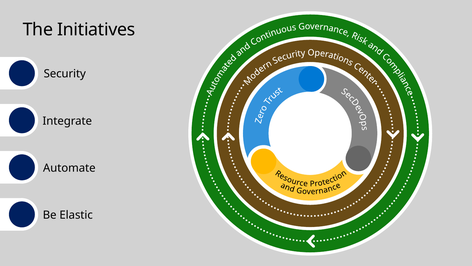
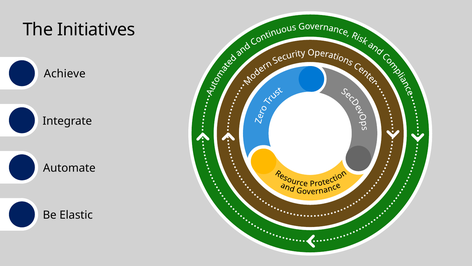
Security: Security -> Achieve (65, 74)
